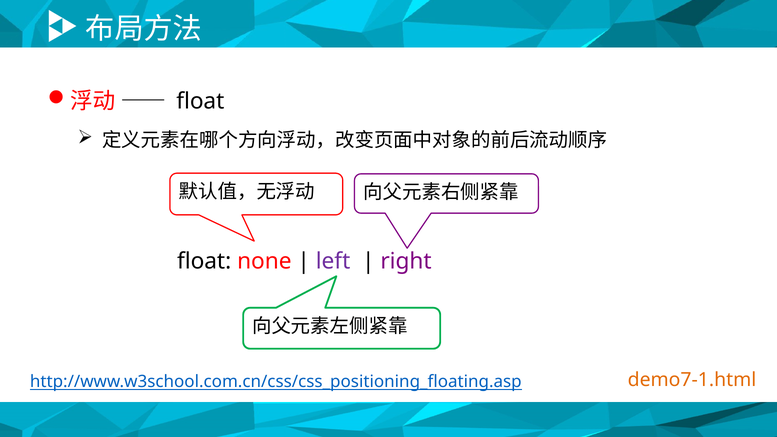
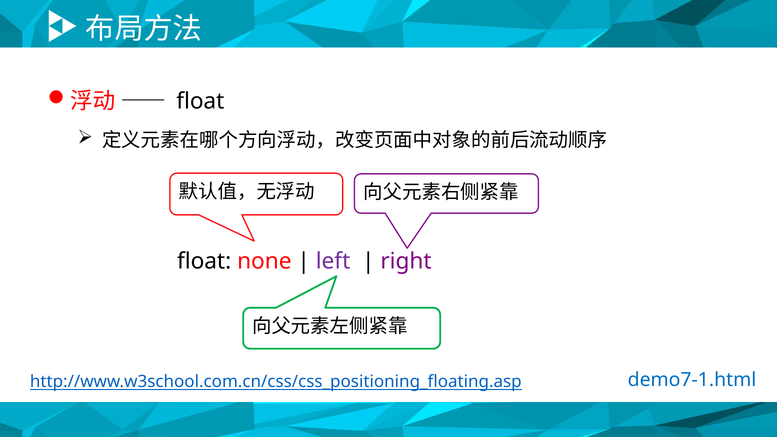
demo7-1.html colour: orange -> blue (692, 380)
